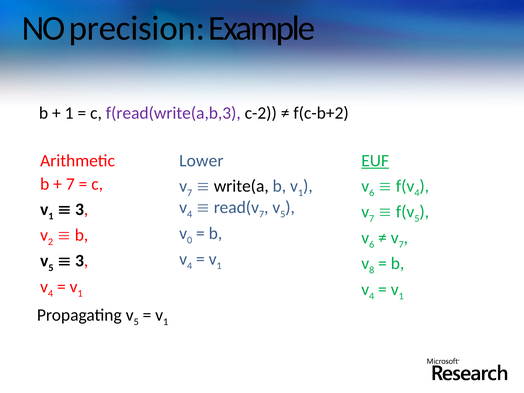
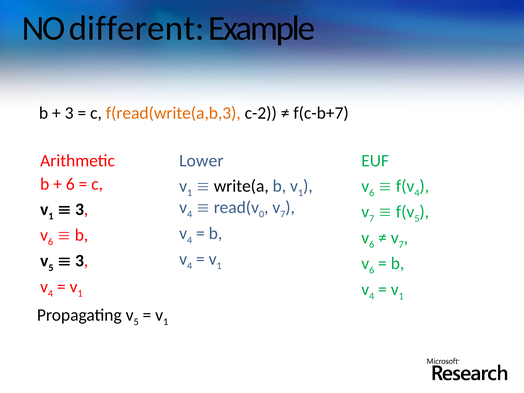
precision: precision -> different (137, 28)
1: 1 -> 3 (69, 113)
f(read(write(a,b,3 colour: purple -> orange (173, 113)
f(c-b+2: f(c-b+2 -> f(c-b+7 (321, 113)
EUF underline: present -> none (375, 161)
7: 7 -> 6 (70, 184)
7: 7 -> 1 (190, 193)
7: 7 -> 0 (262, 214)
5: 5 -> 7 (283, 214)
0: 0 -> 4 (190, 240)
2: 2 -> 6 (51, 242)
8: 8 -> 6 (372, 270)
